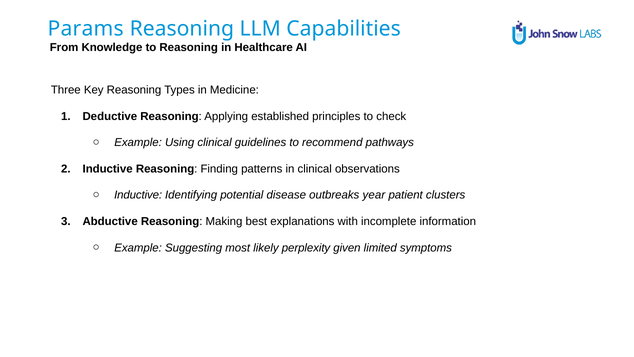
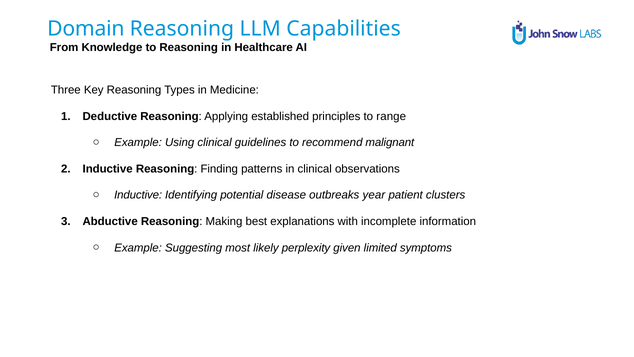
Params: Params -> Domain (86, 29)
check: check -> range (391, 116)
pathways: pathways -> malignant (390, 142)
